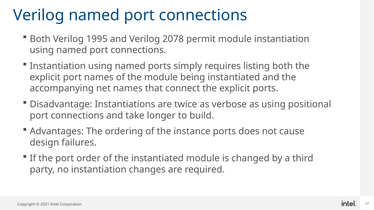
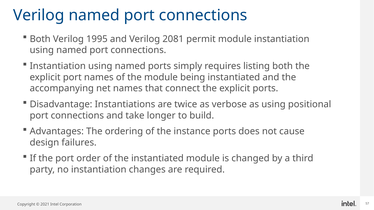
2078: 2078 -> 2081 (173, 39)
